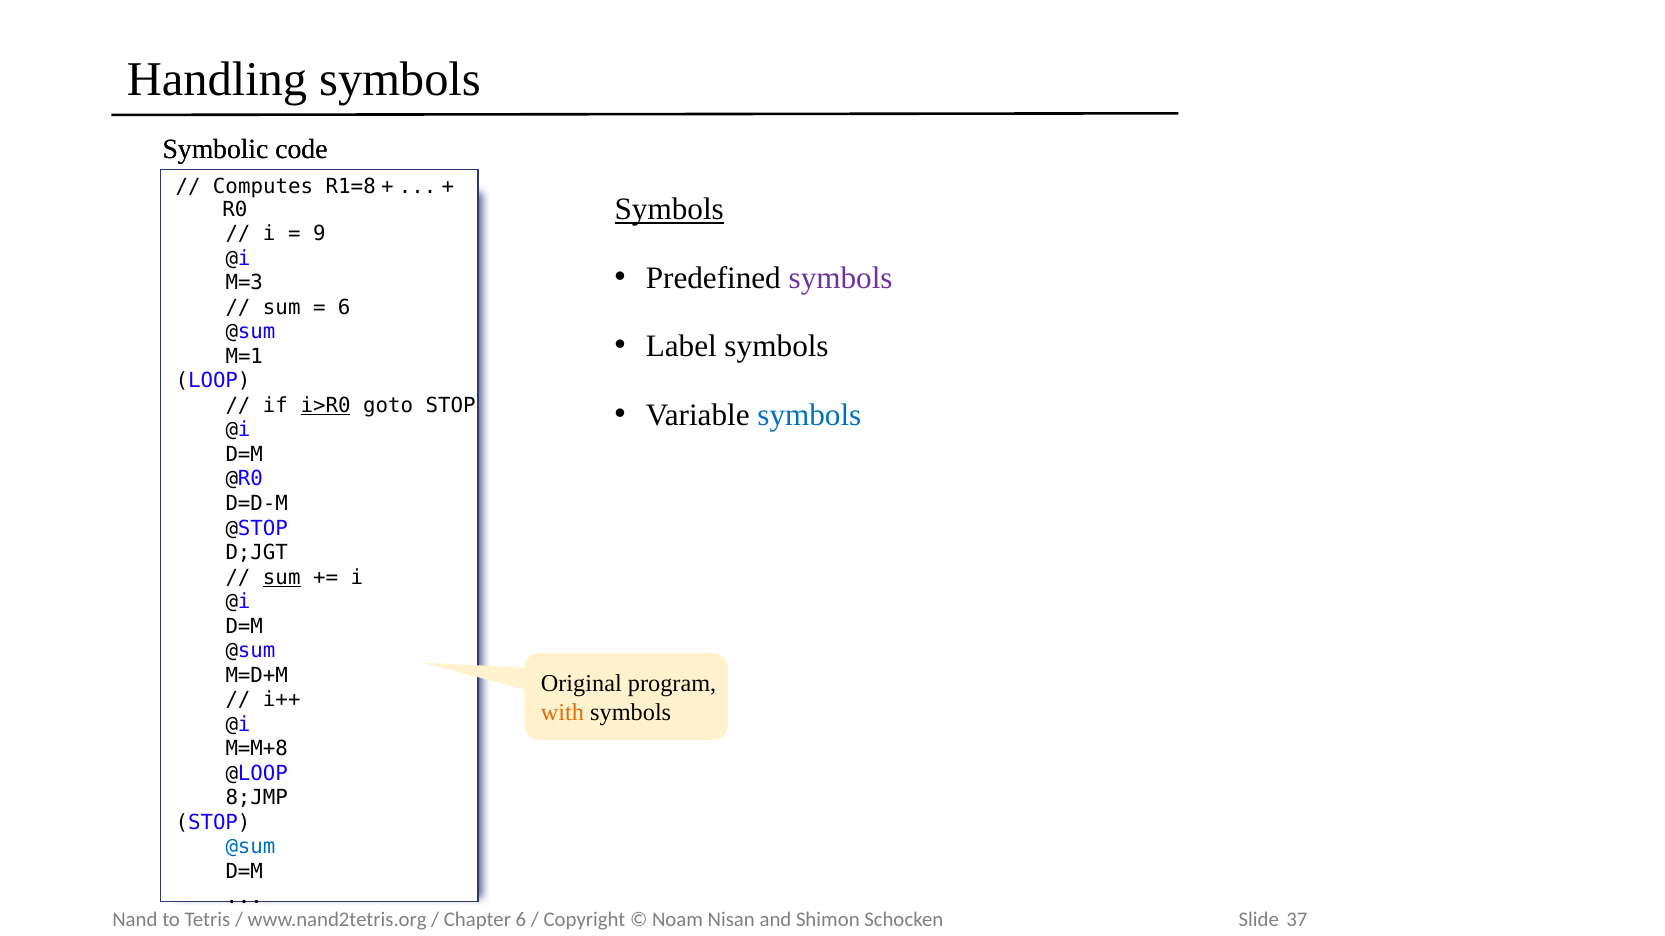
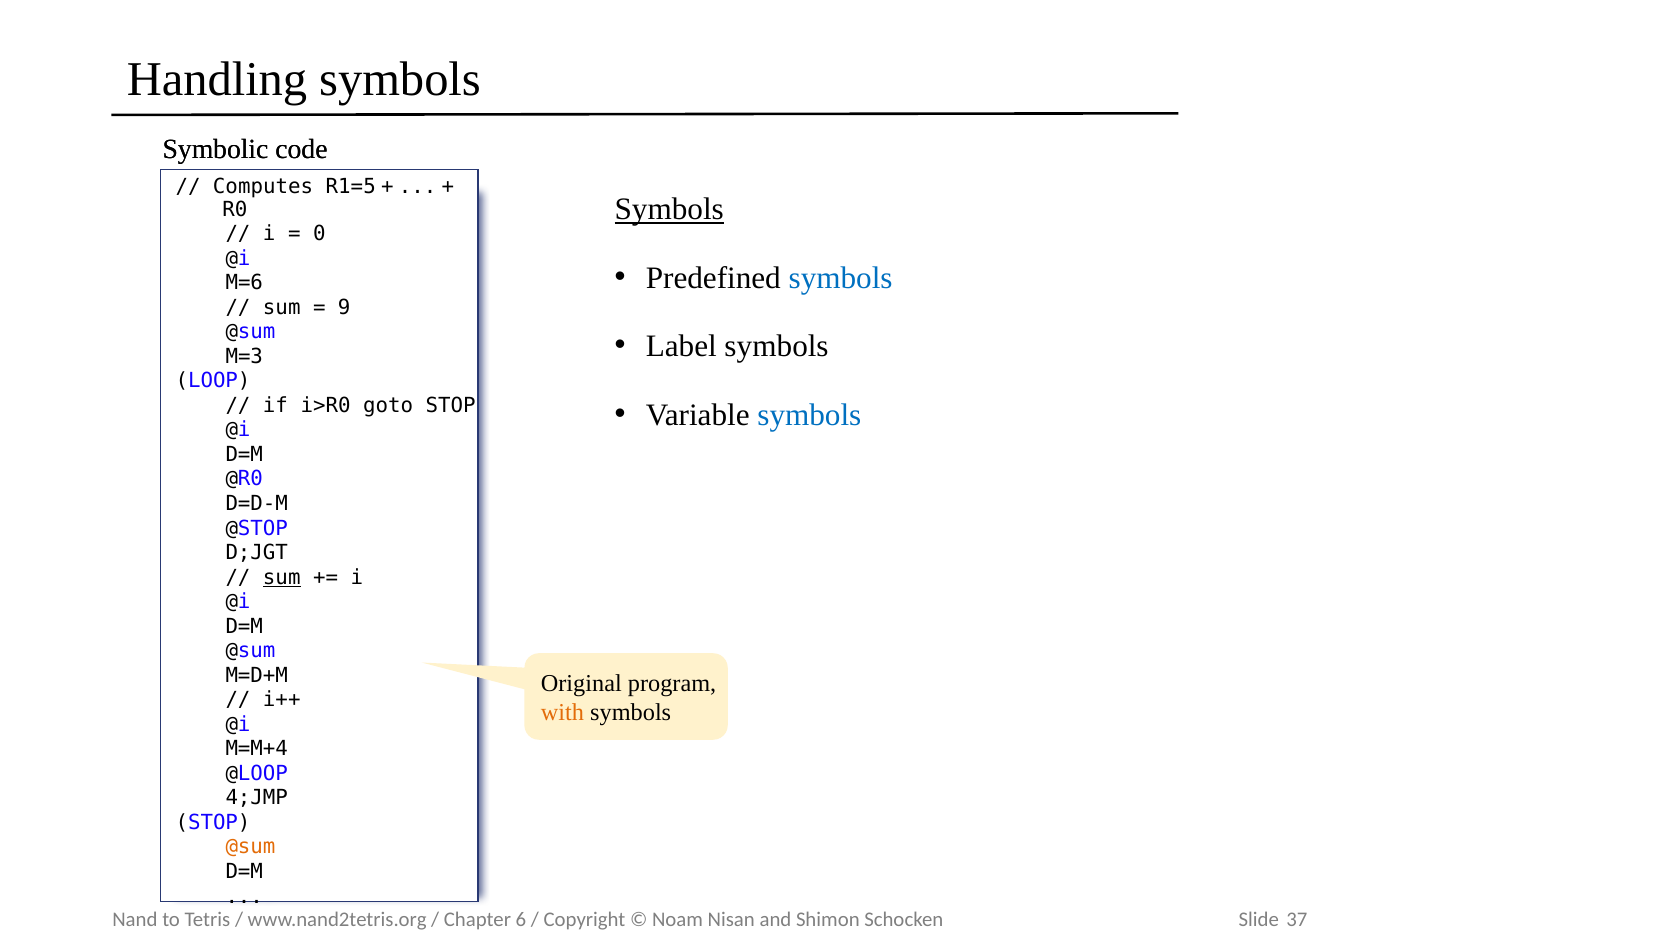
R1=8: R1=8 -> R1=5 (351, 187)
9: 9 -> 0 (319, 234)
symbols colour: purple -> blue (841, 278)
M=3: M=3 -> M=6 (244, 283)
6: 6 -> 9 (344, 308)
M=1: M=1 -> M=3 (244, 357)
i>R0 underline: present -> none (326, 406)
M=M+8: M=M+8 -> M=M+4 (257, 749)
8;JMP: 8;JMP -> 4;JMP (257, 798)
@sum colour: blue -> orange (251, 847)
